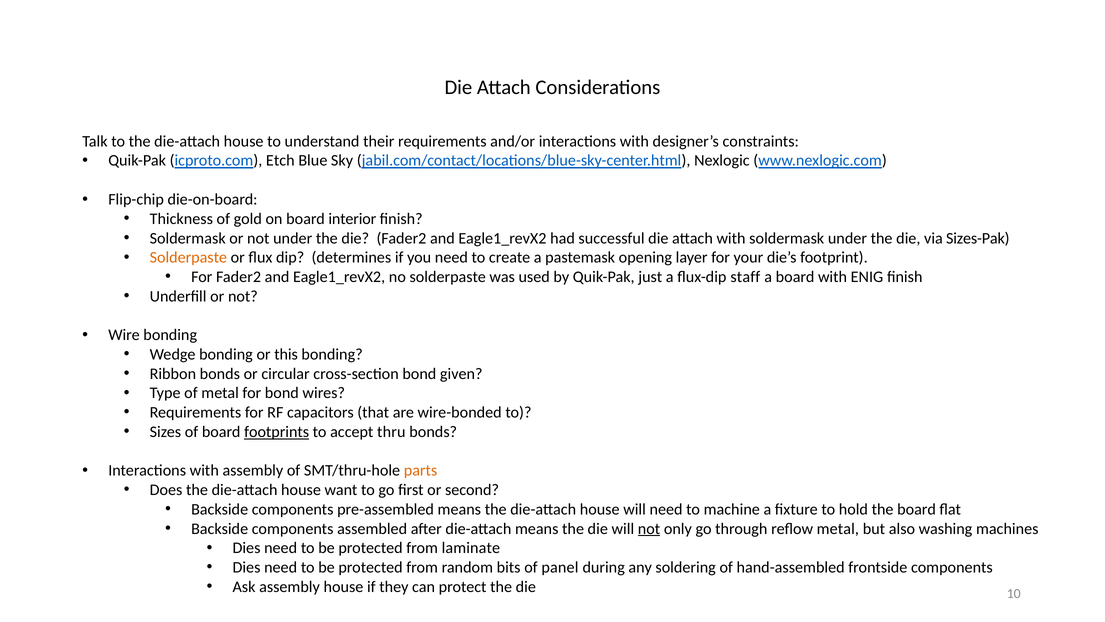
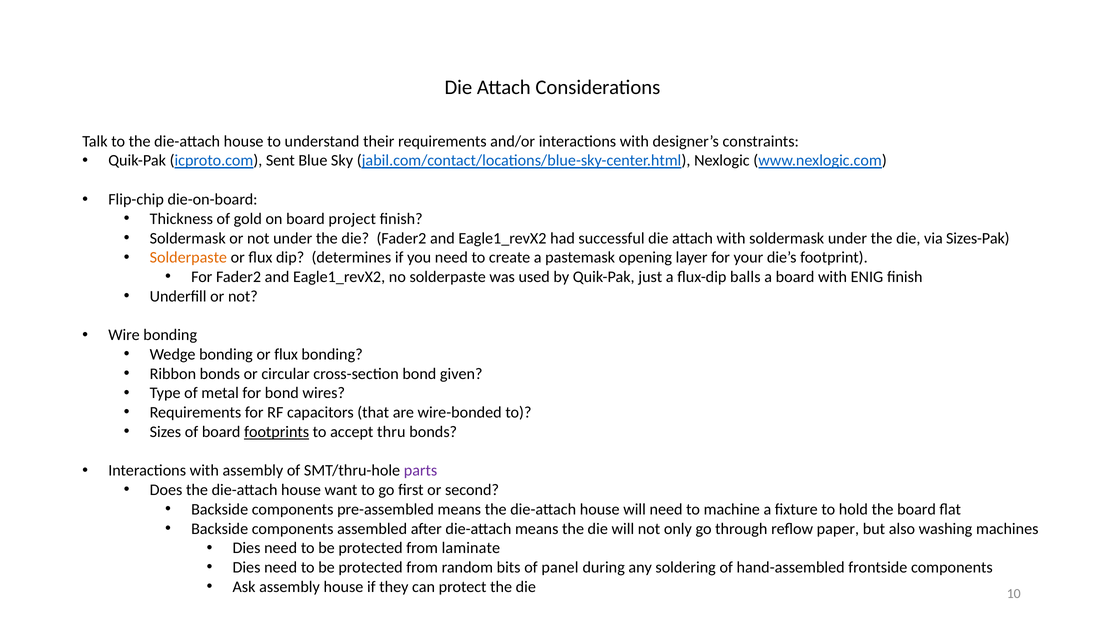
Etch: Etch -> Sent (280, 160)
interior: interior -> project (352, 219)
staff: staff -> balls (745, 277)
bonding or this: this -> flux (286, 354)
parts colour: orange -> purple (421, 470)
not underline: present -> none (649, 528)
reflow metal: metal -> paper (838, 528)
